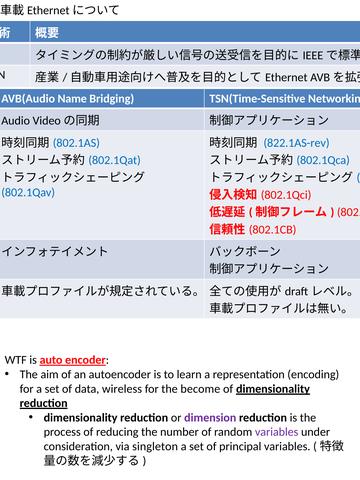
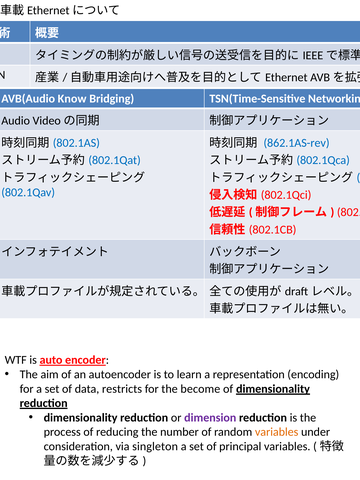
Name: Name -> Know (72, 99)
822.1AS-rev: 822.1AS-rev -> 862.1AS-rev (297, 143)
wireless: wireless -> restricts (122, 389)
variables colour: purple -> orange (277, 432)
